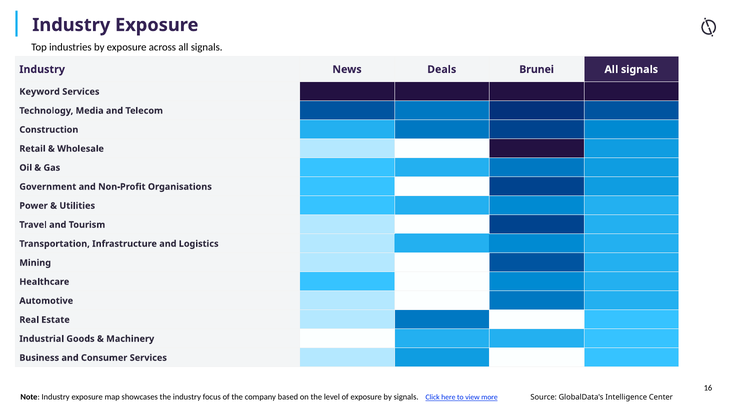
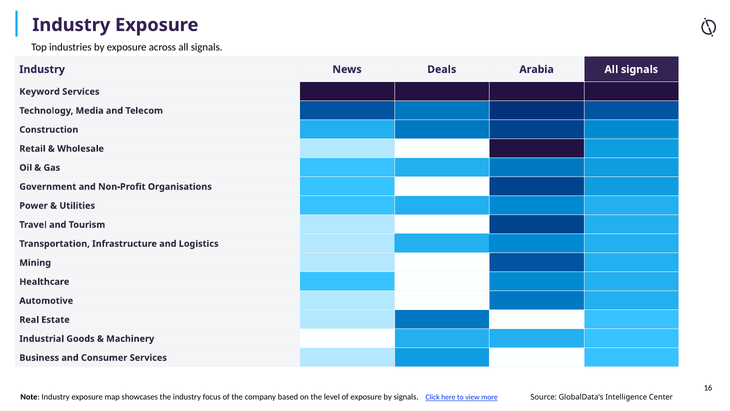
Brunei: Brunei -> Arabia (537, 69)
